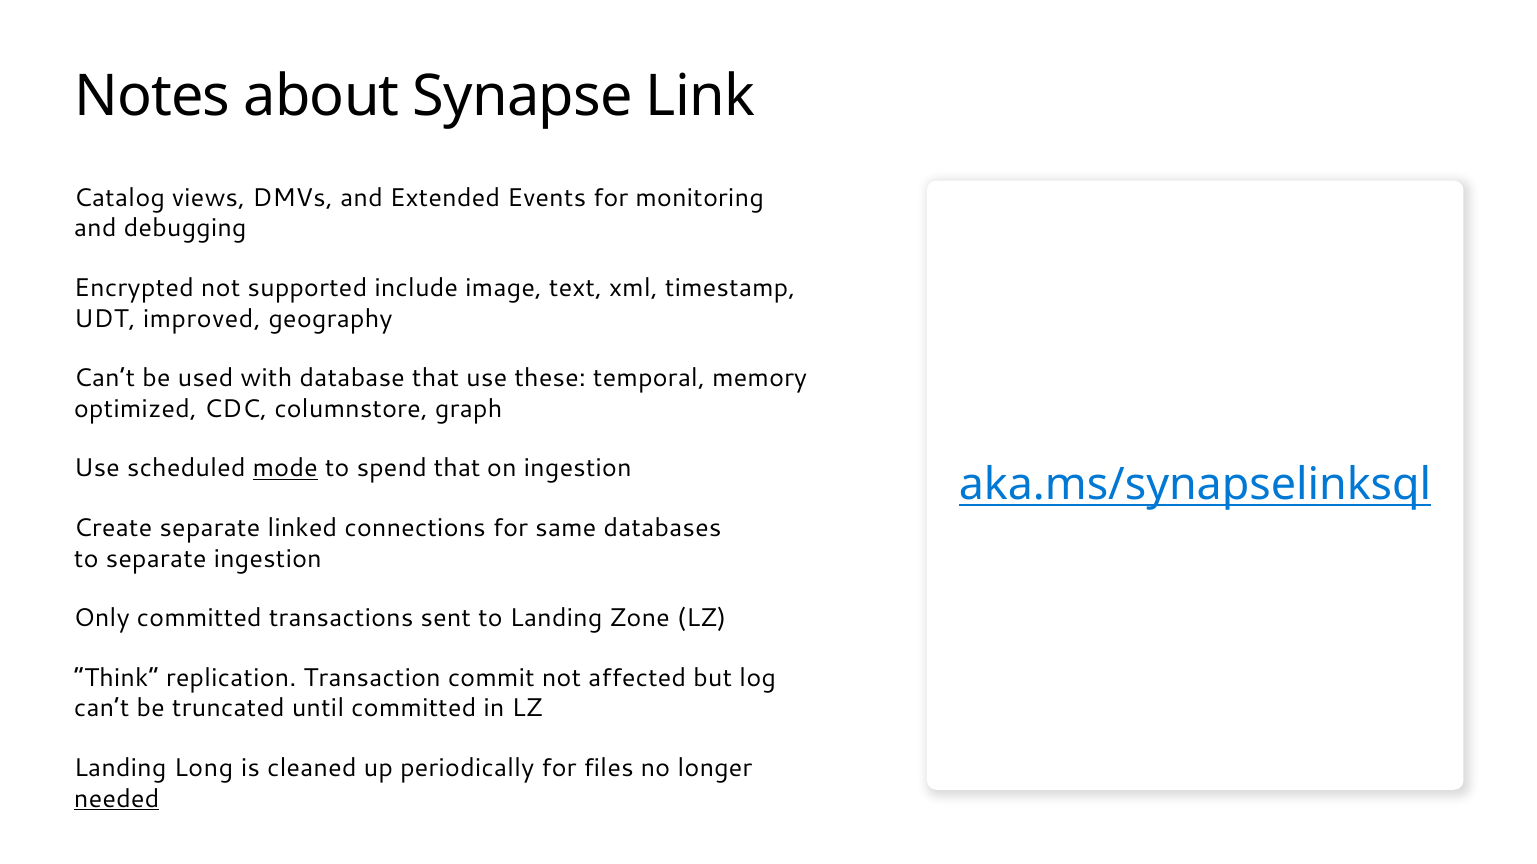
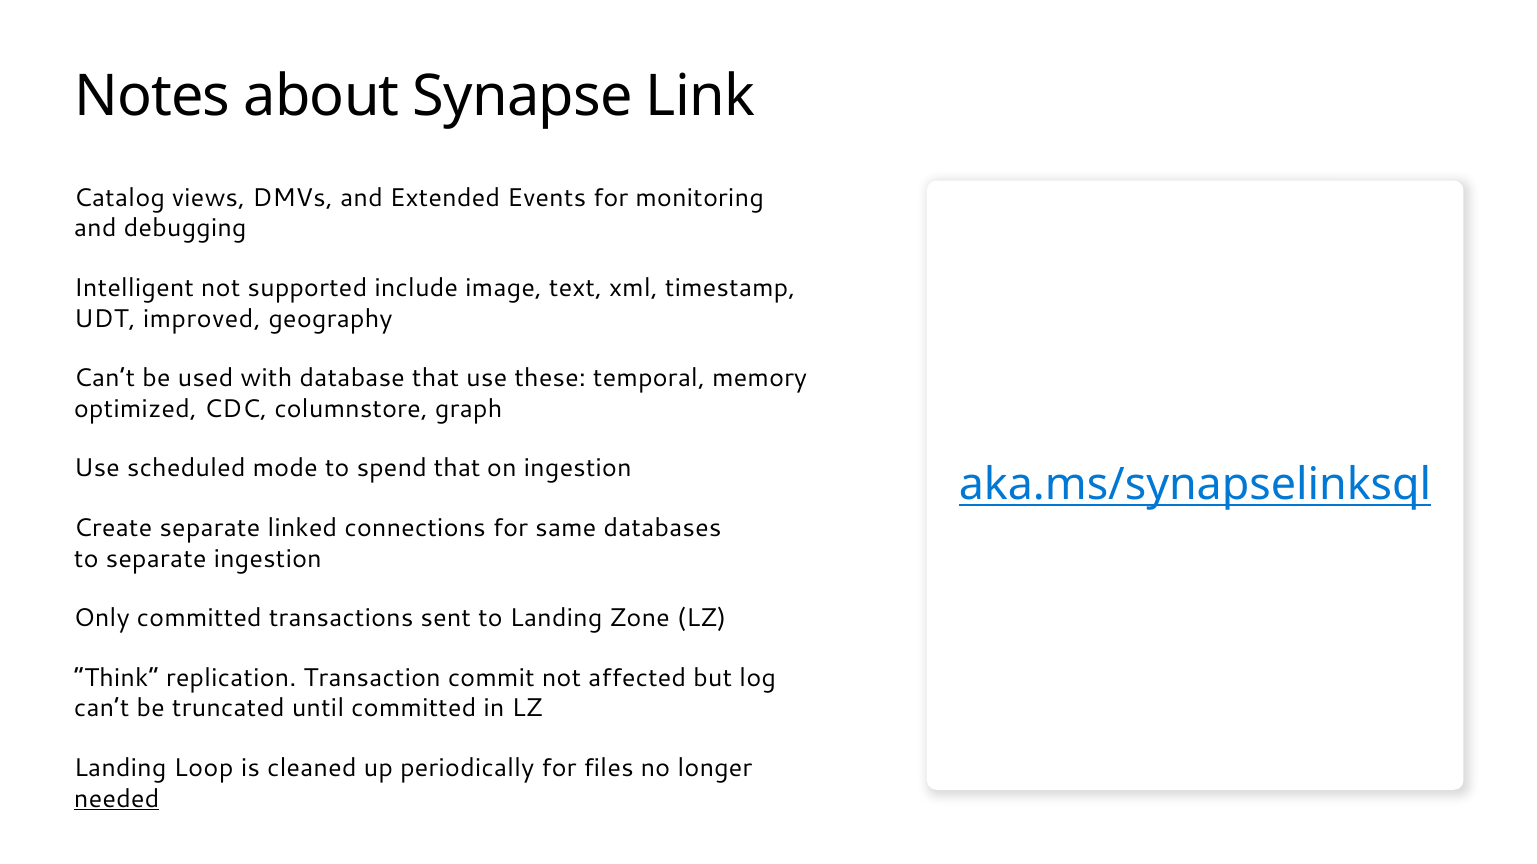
Encrypted: Encrypted -> Intelligent (134, 288)
mode underline: present -> none (285, 469)
Long: Long -> Loop (204, 768)
